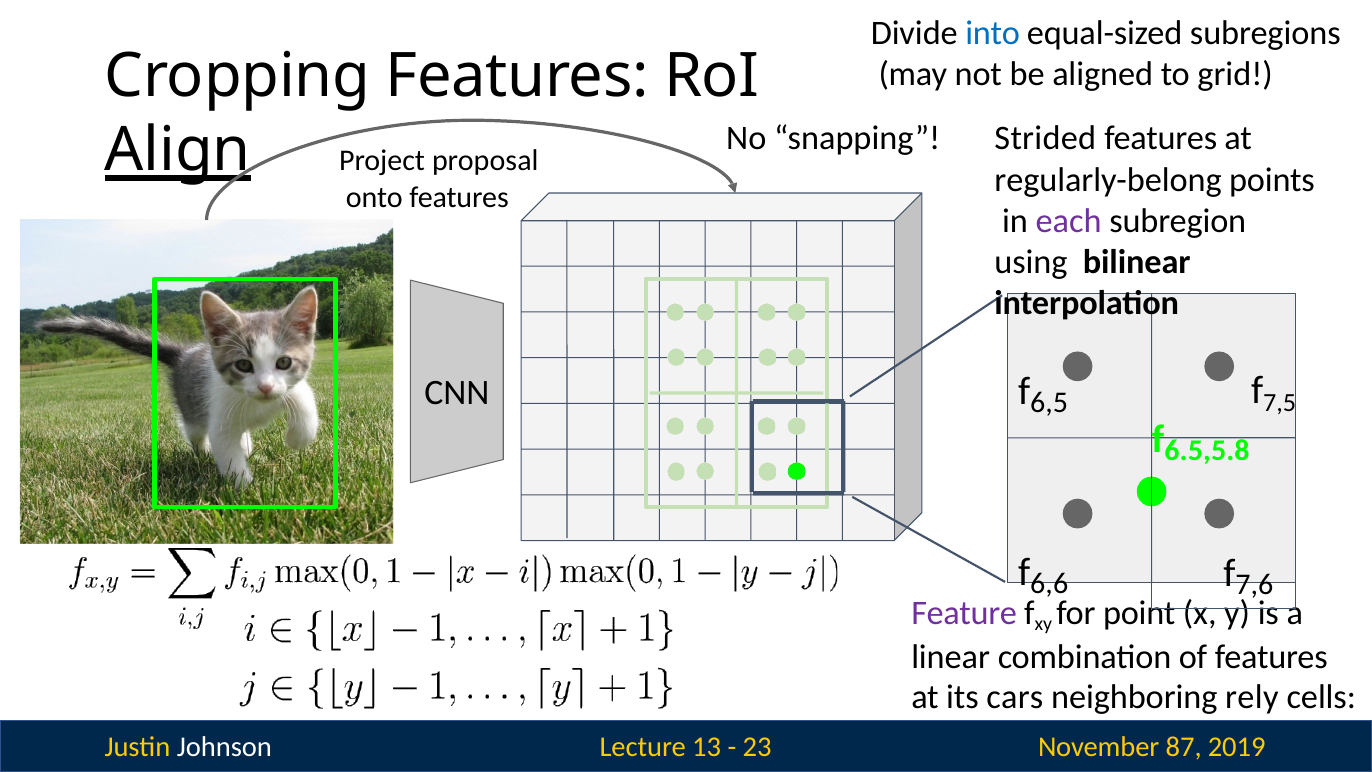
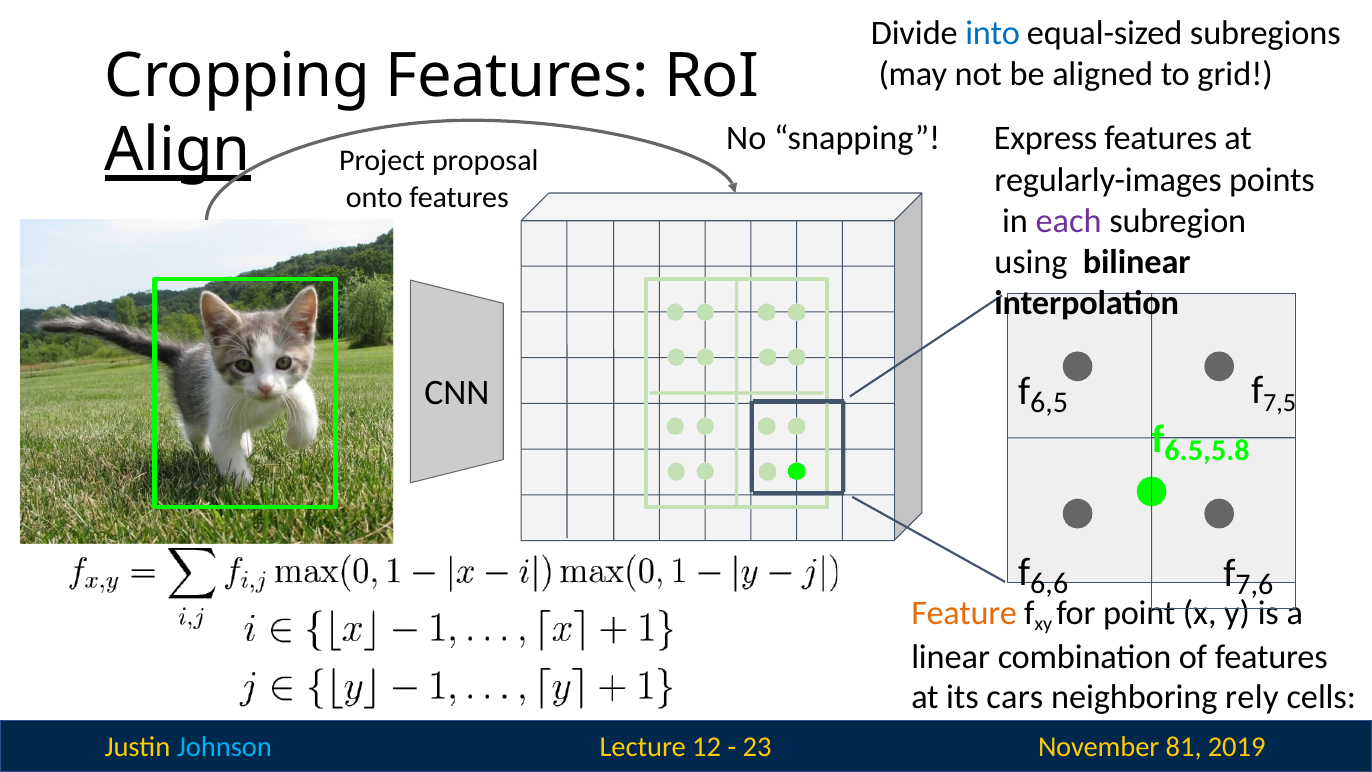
Strided: Strided -> Express (1046, 139)
regularly-belong: regularly-belong -> regularly-images (1108, 180)
Feature colour: purple -> orange (964, 613)
Johnson colour: white -> light blue (224, 747)
13: 13 -> 12 (707, 747)
87: 87 -> 81 (1184, 747)
